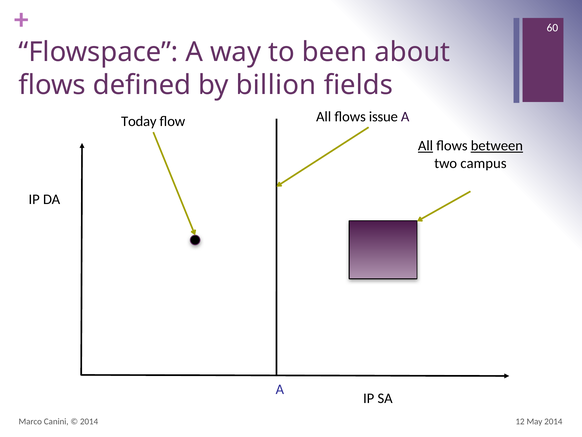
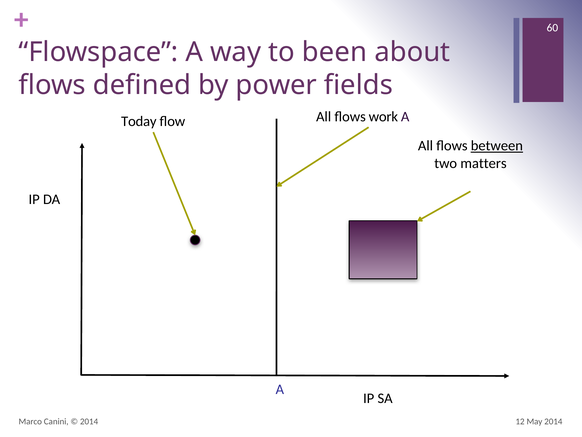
billion: billion -> power (276, 85)
issue: issue -> work (383, 117)
All underline: present -> none (425, 146)
campus: campus -> matters (483, 163)
